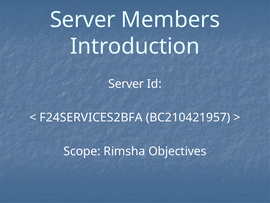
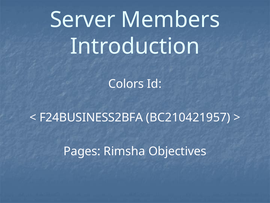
Server: Server -> Colors (126, 84)
F24SERVICES2BFA: F24SERVICES2BFA -> F24BUSINESS2BFA (91, 117)
Scope: Scope -> Pages (82, 151)
